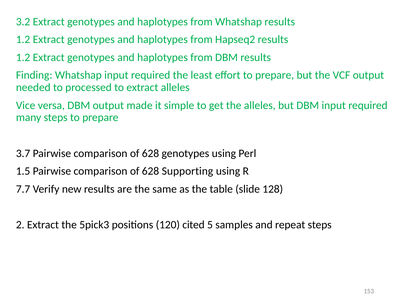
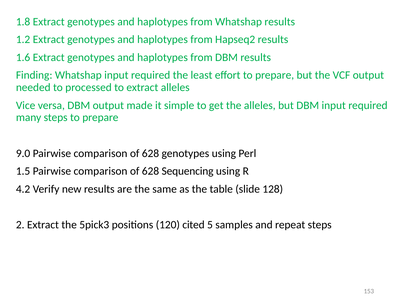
3.2: 3.2 -> 1.8 (23, 22)
1.2: 1.2 -> 1.6 (23, 57)
3.7: 3.7 -> 9.0 (23, 153)
Supporting: Supporting -> Sequencing (188, 171)
7.7: 7.7 -> 4.2 (23, 189)
